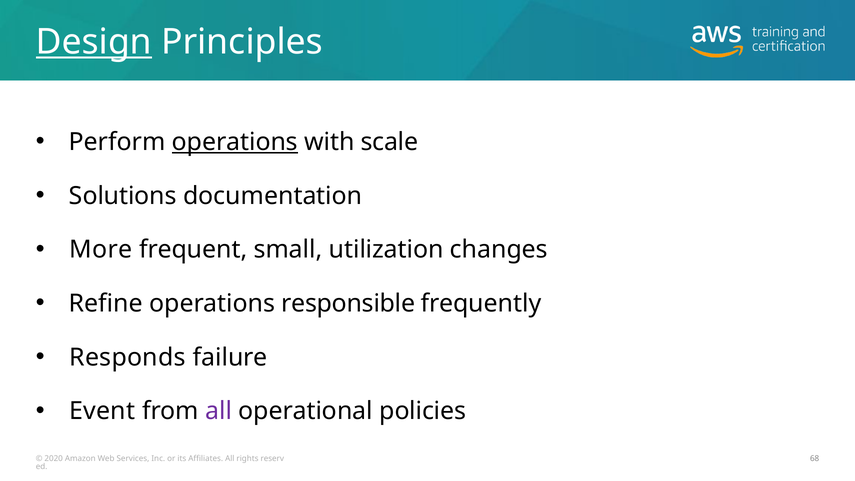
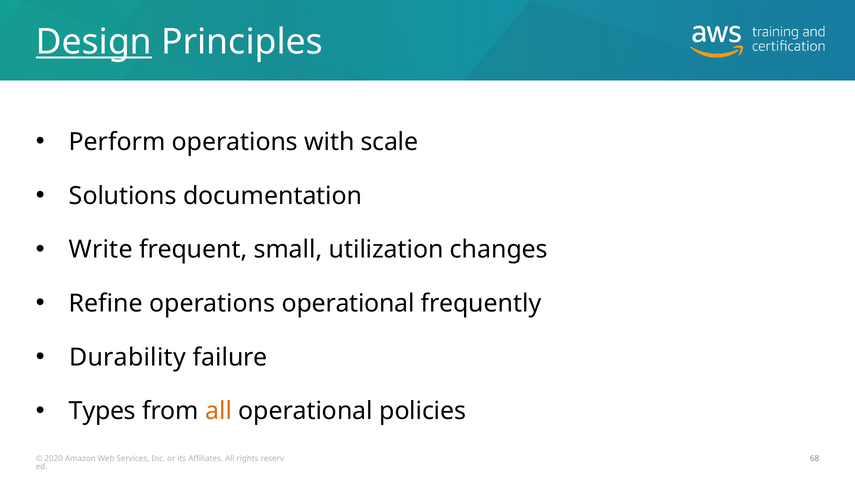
operations underline: present -> none (235, 142)
More: More -> Write (101, 250)
operations responsible: responsible -> operational (348, 304)
Responds: Responds -> Durability (127, 357)
Event: Event -> Types (102, 411)
all colour: purple -> orange (219, 411)
